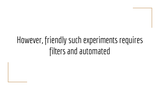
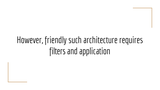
experiments: experiments -> architecture (101, 40)
automated: automated -> application (95, 51)
